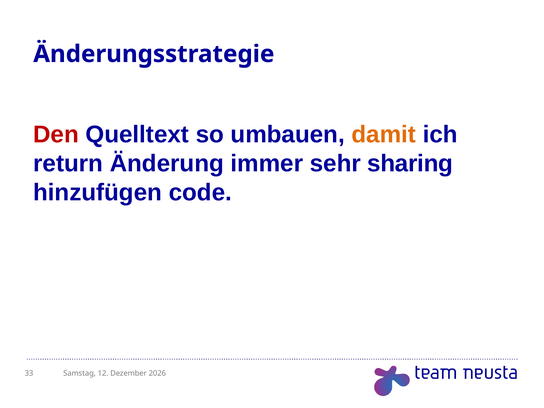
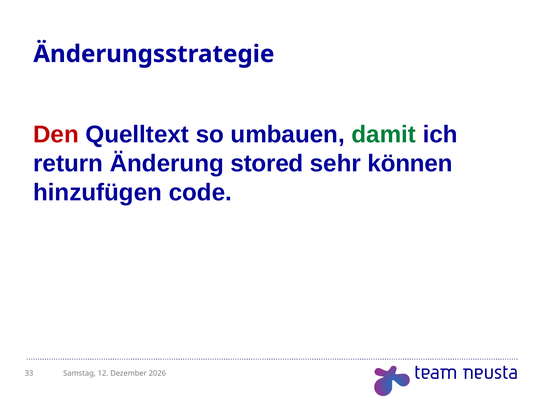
damit colour: orange -> green (384, 134)
immer: immer -> stored (267, 163)
sharing: sharing -> können (410, 163)
